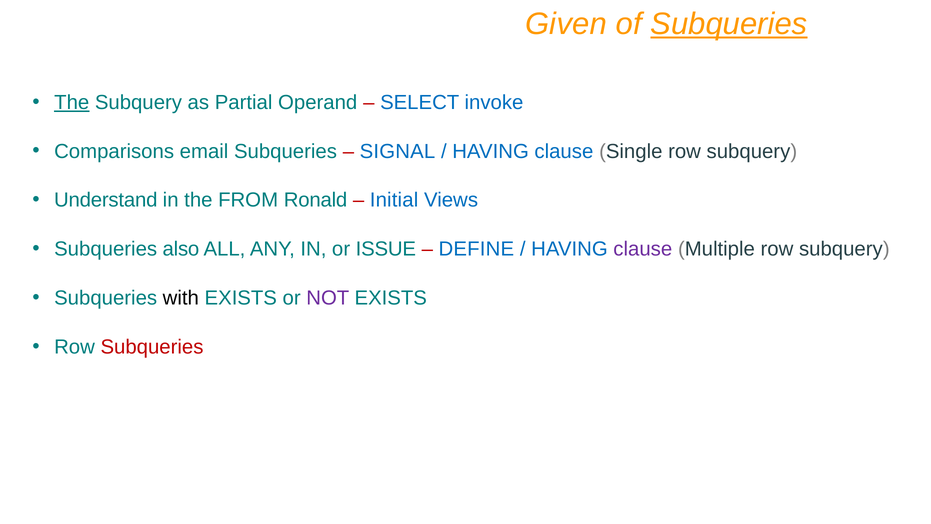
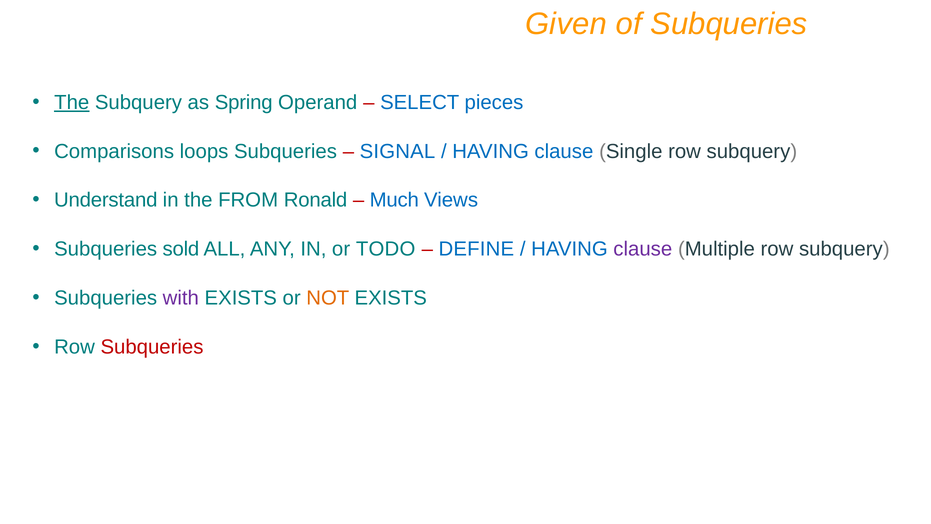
Subqueries underline: present -> none (729, 24)
Partial: Partial -> Spring (244, 102)
invoke: invoke -> pieces (494, 102)
email: email -> loops (204, 151)
Initial: Initial -> Much (394, 200)
also: also -> sold (181, 249)
ISSUE: ISSUE -> TODO (386, 249)
with colour: black -> purple (181, 298)
NOT colour: purple -> orange (328, 298)
